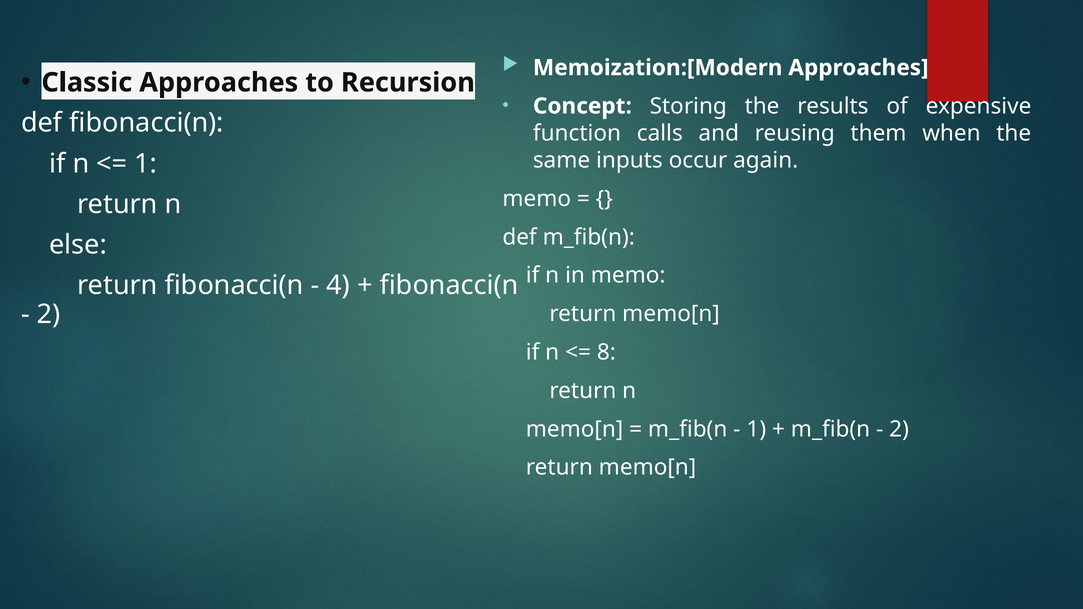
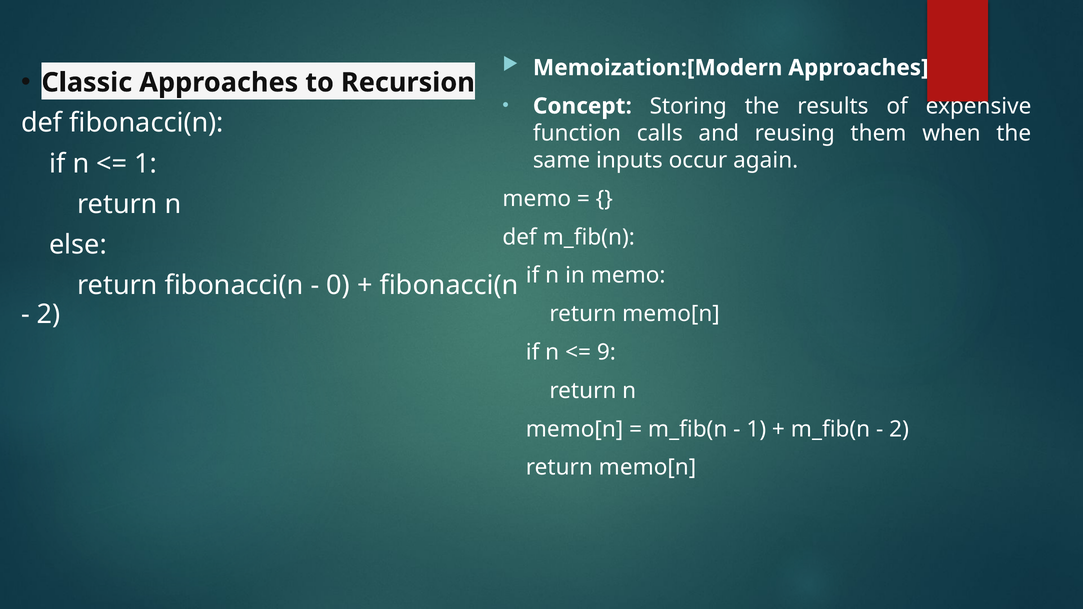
4: 4 -> 0 (338, 285)
8: 8 -> 9 (606, 352)
